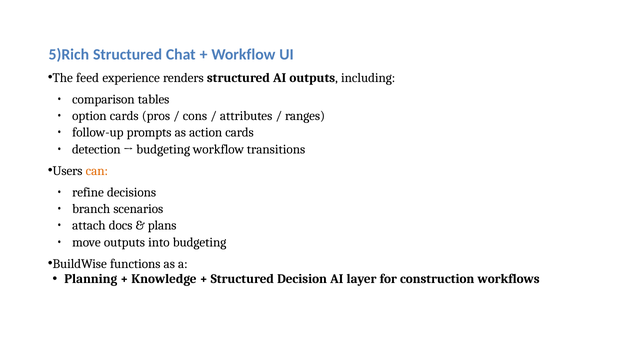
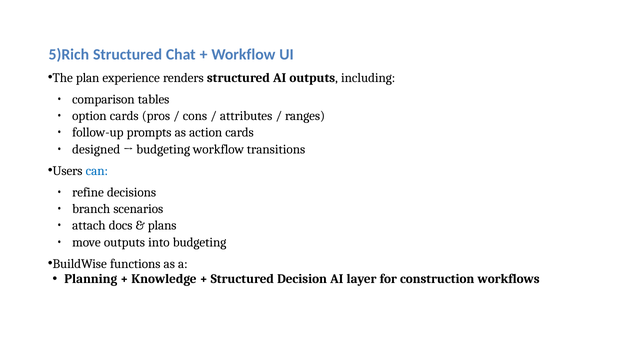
feed: feed -> plan (88, 78)
detection: detection -> designed (96, 149)
can colour: orange -> blue (97, 171)
